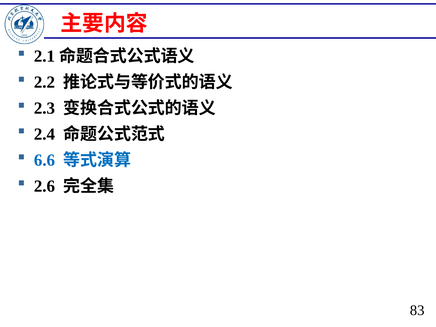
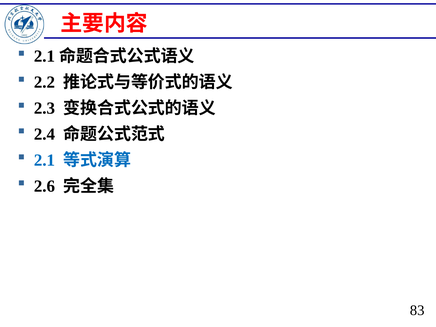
6.6: 6.6 -> 2.1 (44, 160)
